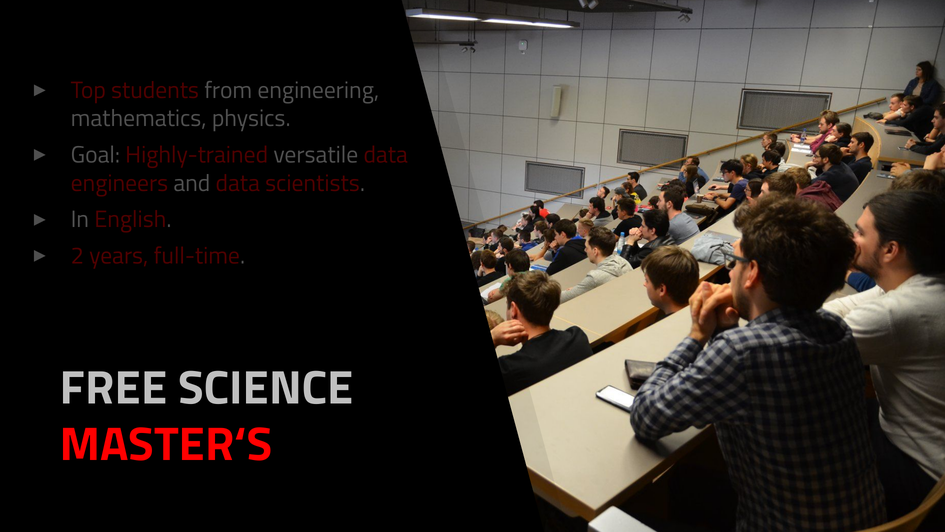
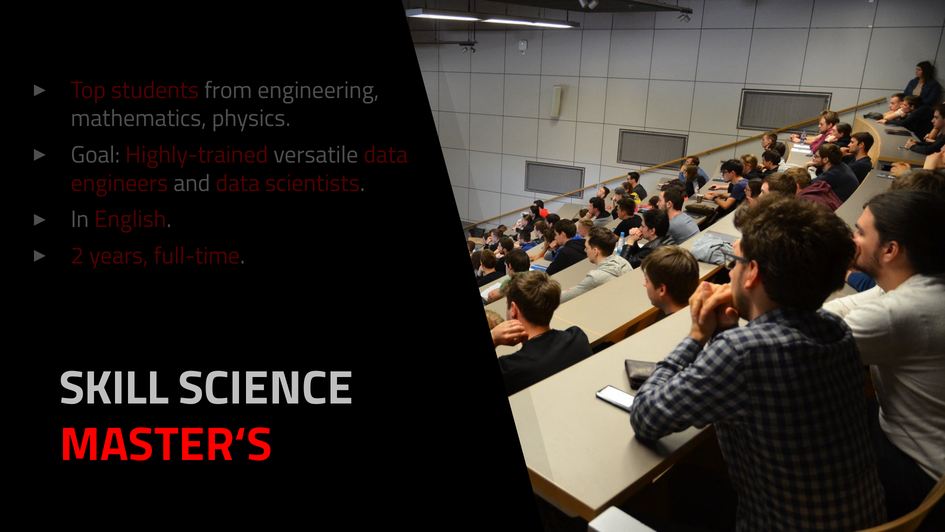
FREE: FREE -> SKILL (114, 388)
